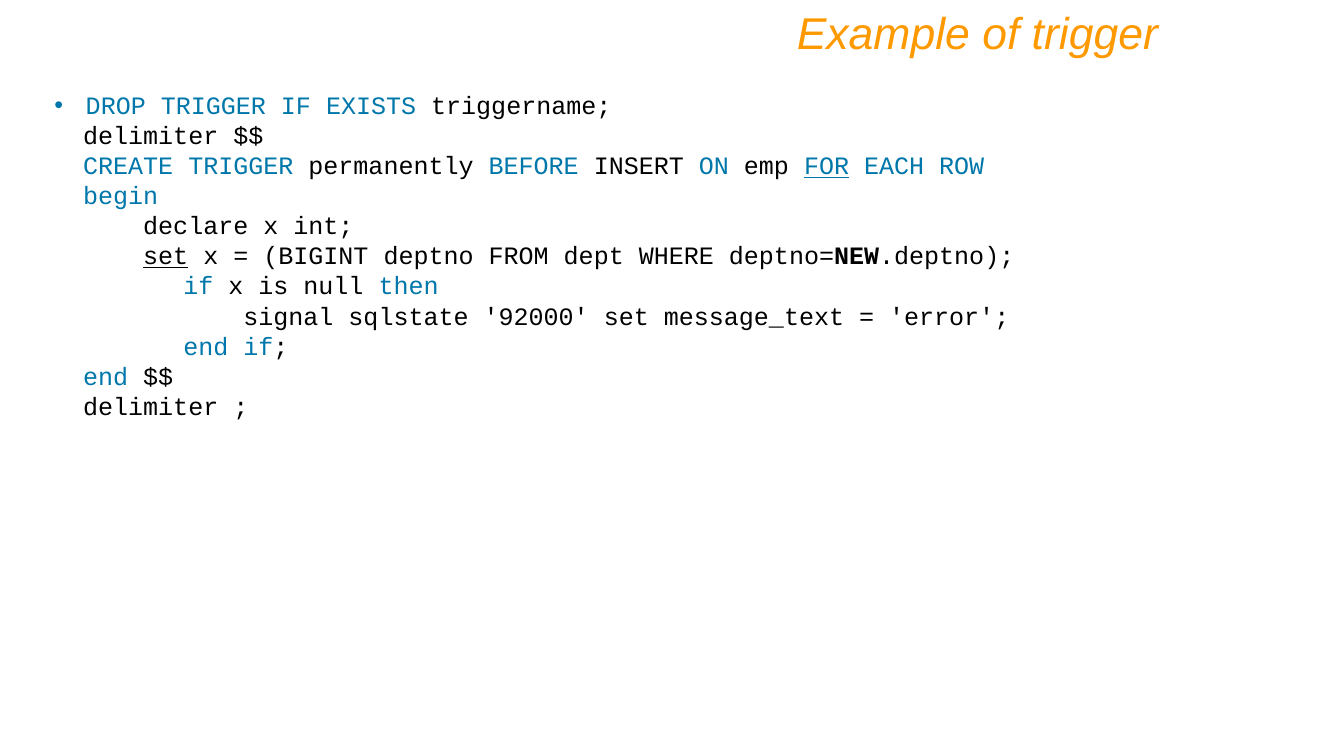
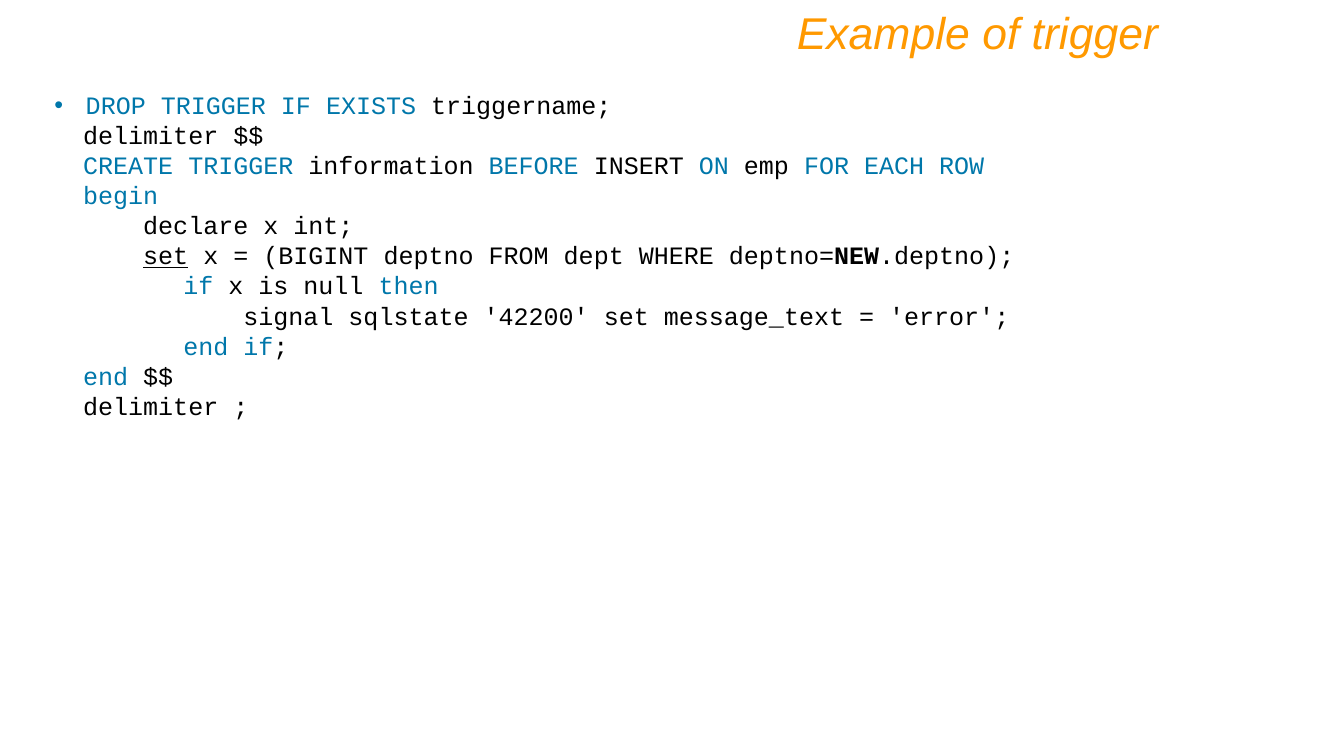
permanently: permanently -> information (391, 167)
FOR underline: present -> none (827, 167)
92000: 92000 -> 42200 (536, 317)
